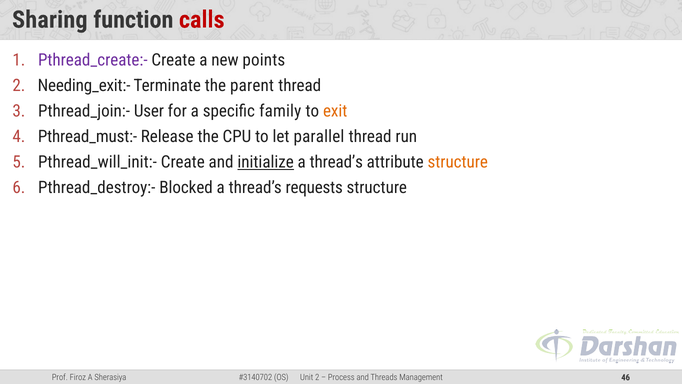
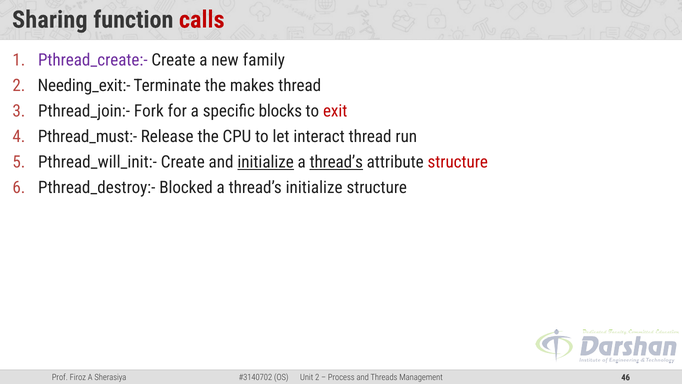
points: points -> family (264, 60)
parent: parent -> makes (252, 85)
User: User -> Fork (149, 111)
family: family -> blocks (280, 111)
exit colour: orange -> red (335, 111)
parallel: parallel -> interact (319, 137)
thread’s underline: none -> present (336, 162)
structure colour: orange -> red (458, 162)
thread’s requests: requests -> initialize (314, 188)
